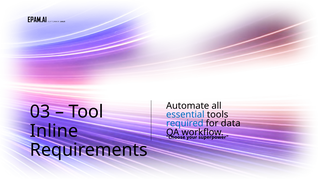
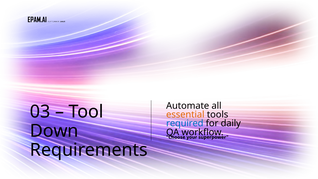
essential colour: blue -> orange (185, 115)
data: data -> daily (231, 123)
Inline: Inline -> Down (54, 131)
